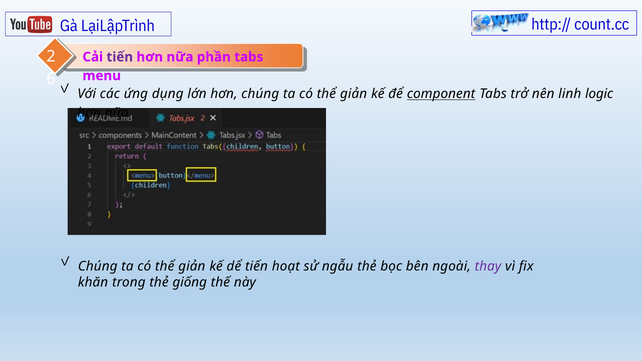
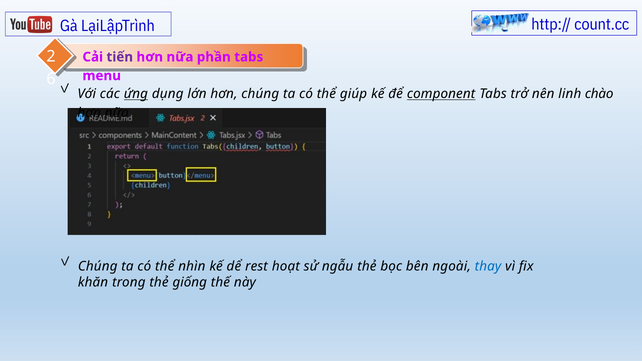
ứng underline: none -> present (136, 94)
giản: giản -> giúp (354, 94)
logic: logic -> chào (599, 94)
giản: giản -> nhìn (192, 267)
dể tiến: tiến -> rest (256, 267)
thay colour: purple -> blue (488, 267)
